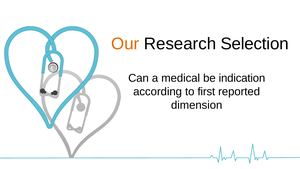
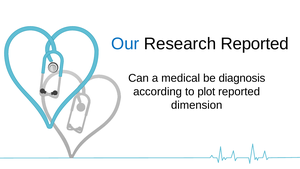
Our colour: orange -> blue (125, 44)
Research Selection: Selection -> Reported (255, 44)
indication: indication -> diagnosis (242, 78)
first: first -> plot (206, 91)
